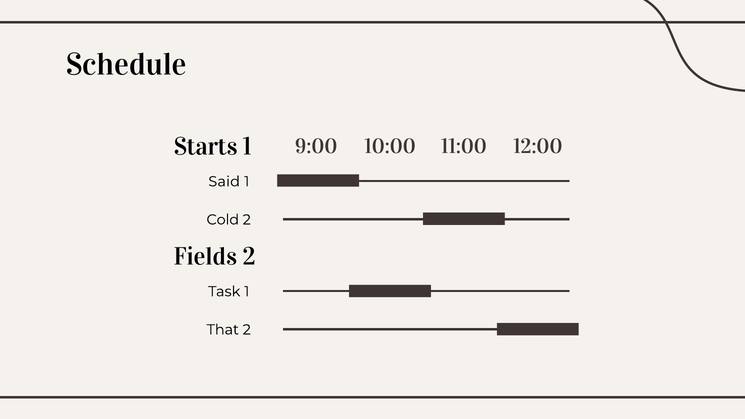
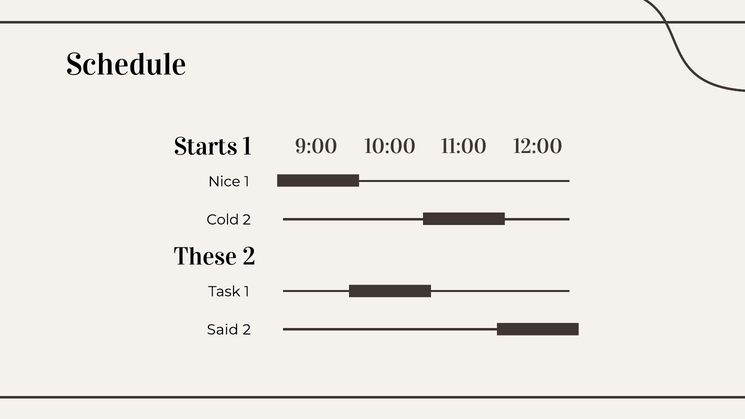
Said: Said -> Nice (224, 182)
Fields: Fields -> These (206, 256)
That: That -> Said (223, 330)
